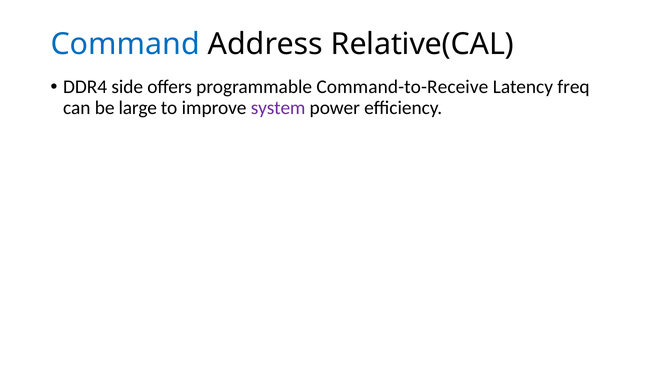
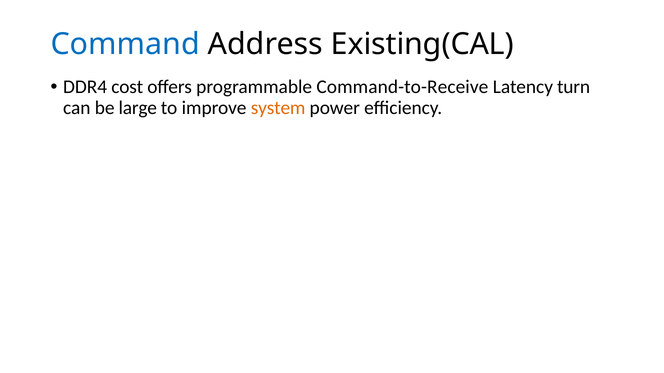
Relative(CAL: Relative(CAL -> Existing(CAL (422, 44)
side: side -> cost (127, 87)
freq: freq -> turn (574, 87)
system colour: purple -> orange (278, 108)
